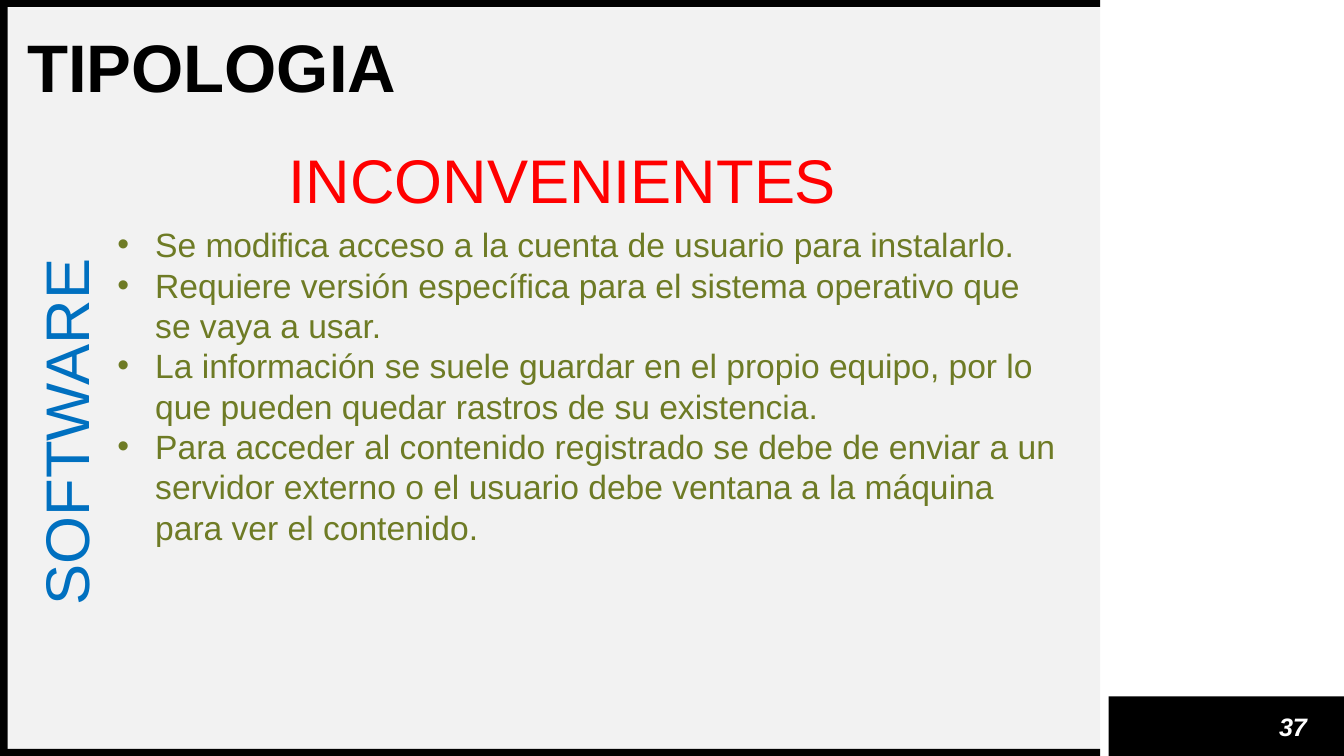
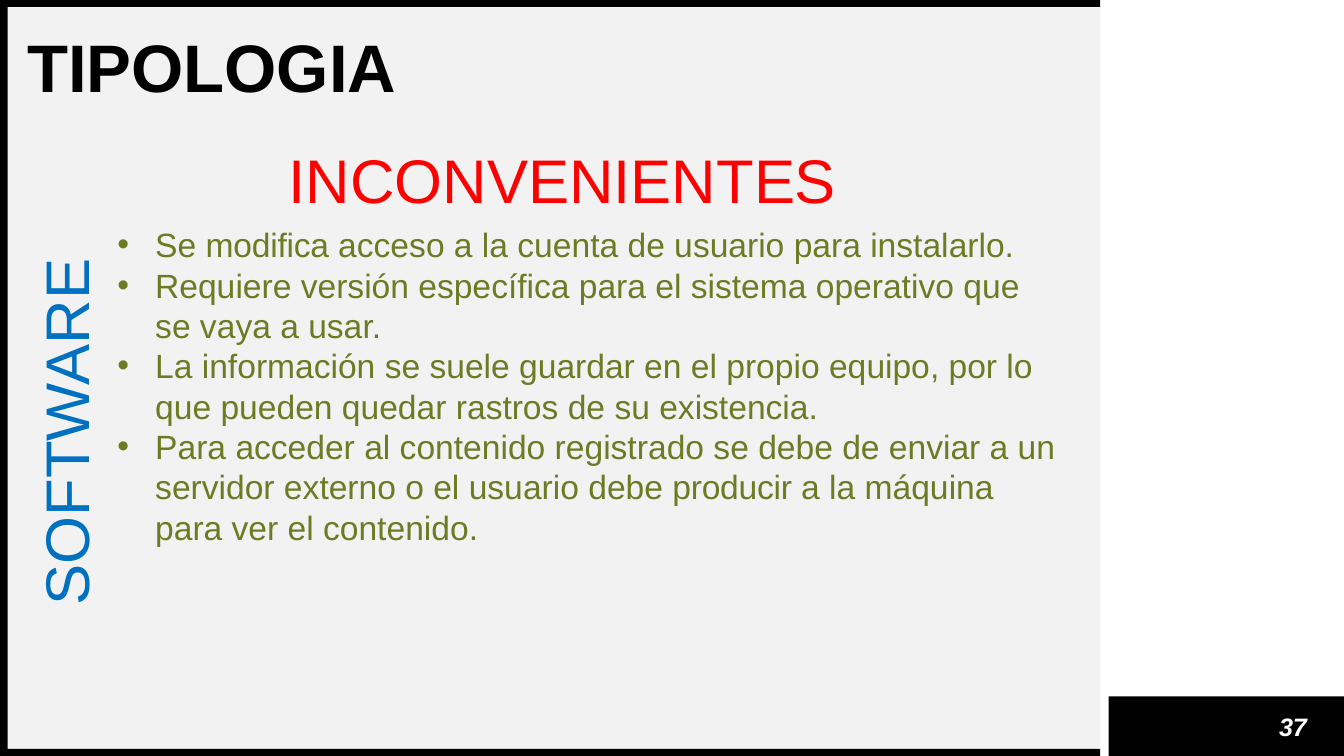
ventana: ventana -> producir (732, 489)
